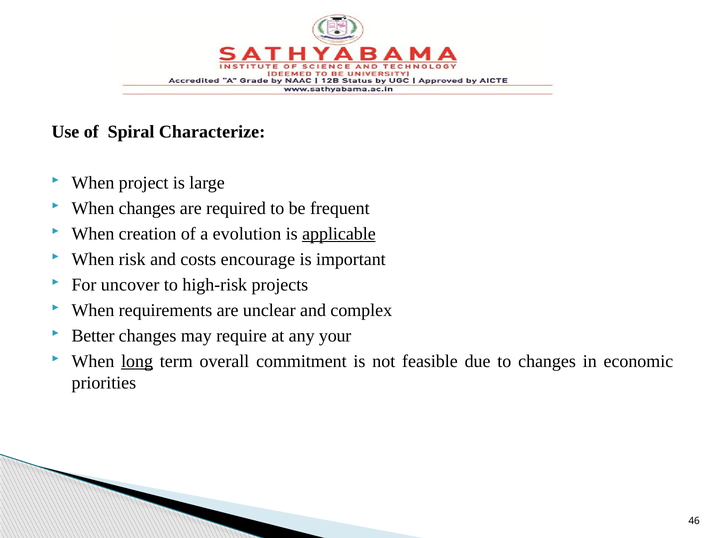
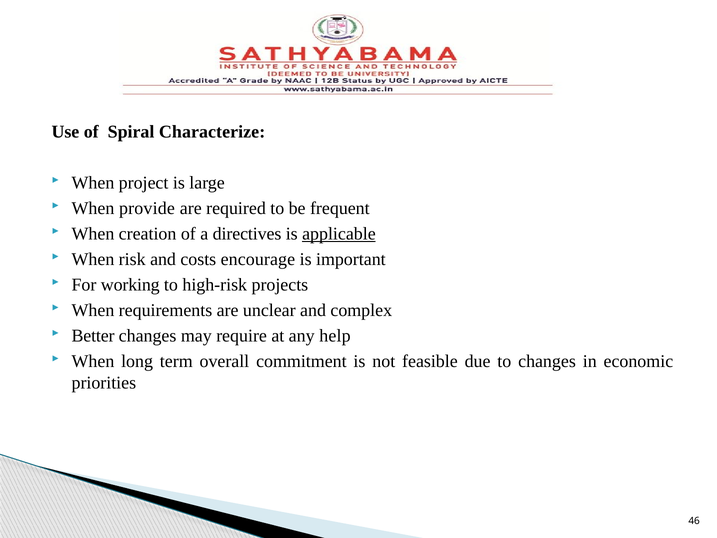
When changes: changes -> provide (147, 208)
evolution: evolution -> directives (247, 234)
uncover: uncover -> working (130, 285)
your: your -> help (335, 336)
long underline: present -> none (137, 361)
